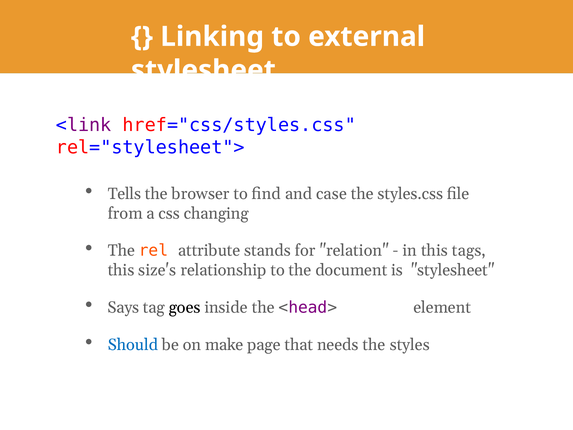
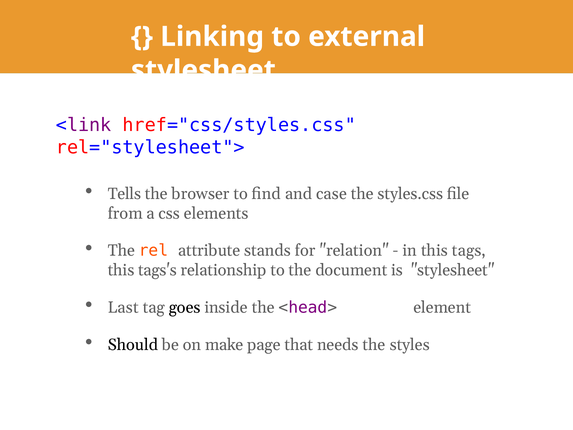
changing: changing -> elements (216, 213)
size's: size's -> tags's (157, 270)
Says: Says -> Last (123, 307)
Should colour: blue -> black (133, 345)
